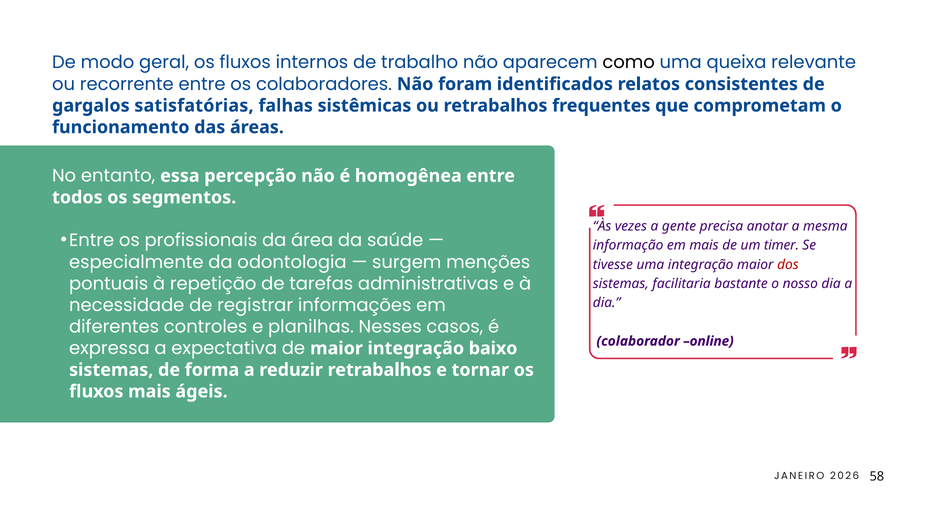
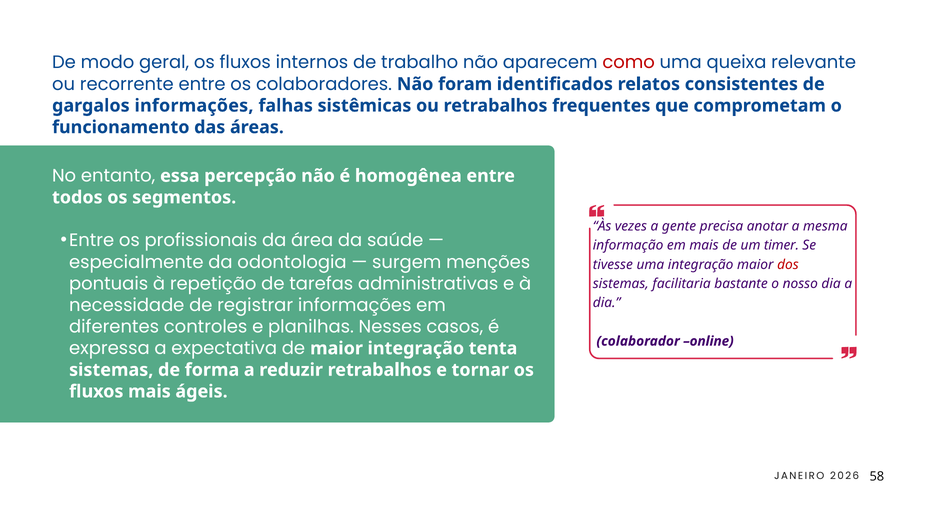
como colour: black -> red (629, 63)
gargalos satisfatórias: satisfatórias -> informações (194, 106)
baixo: baixo -> tenta (493, 349)
